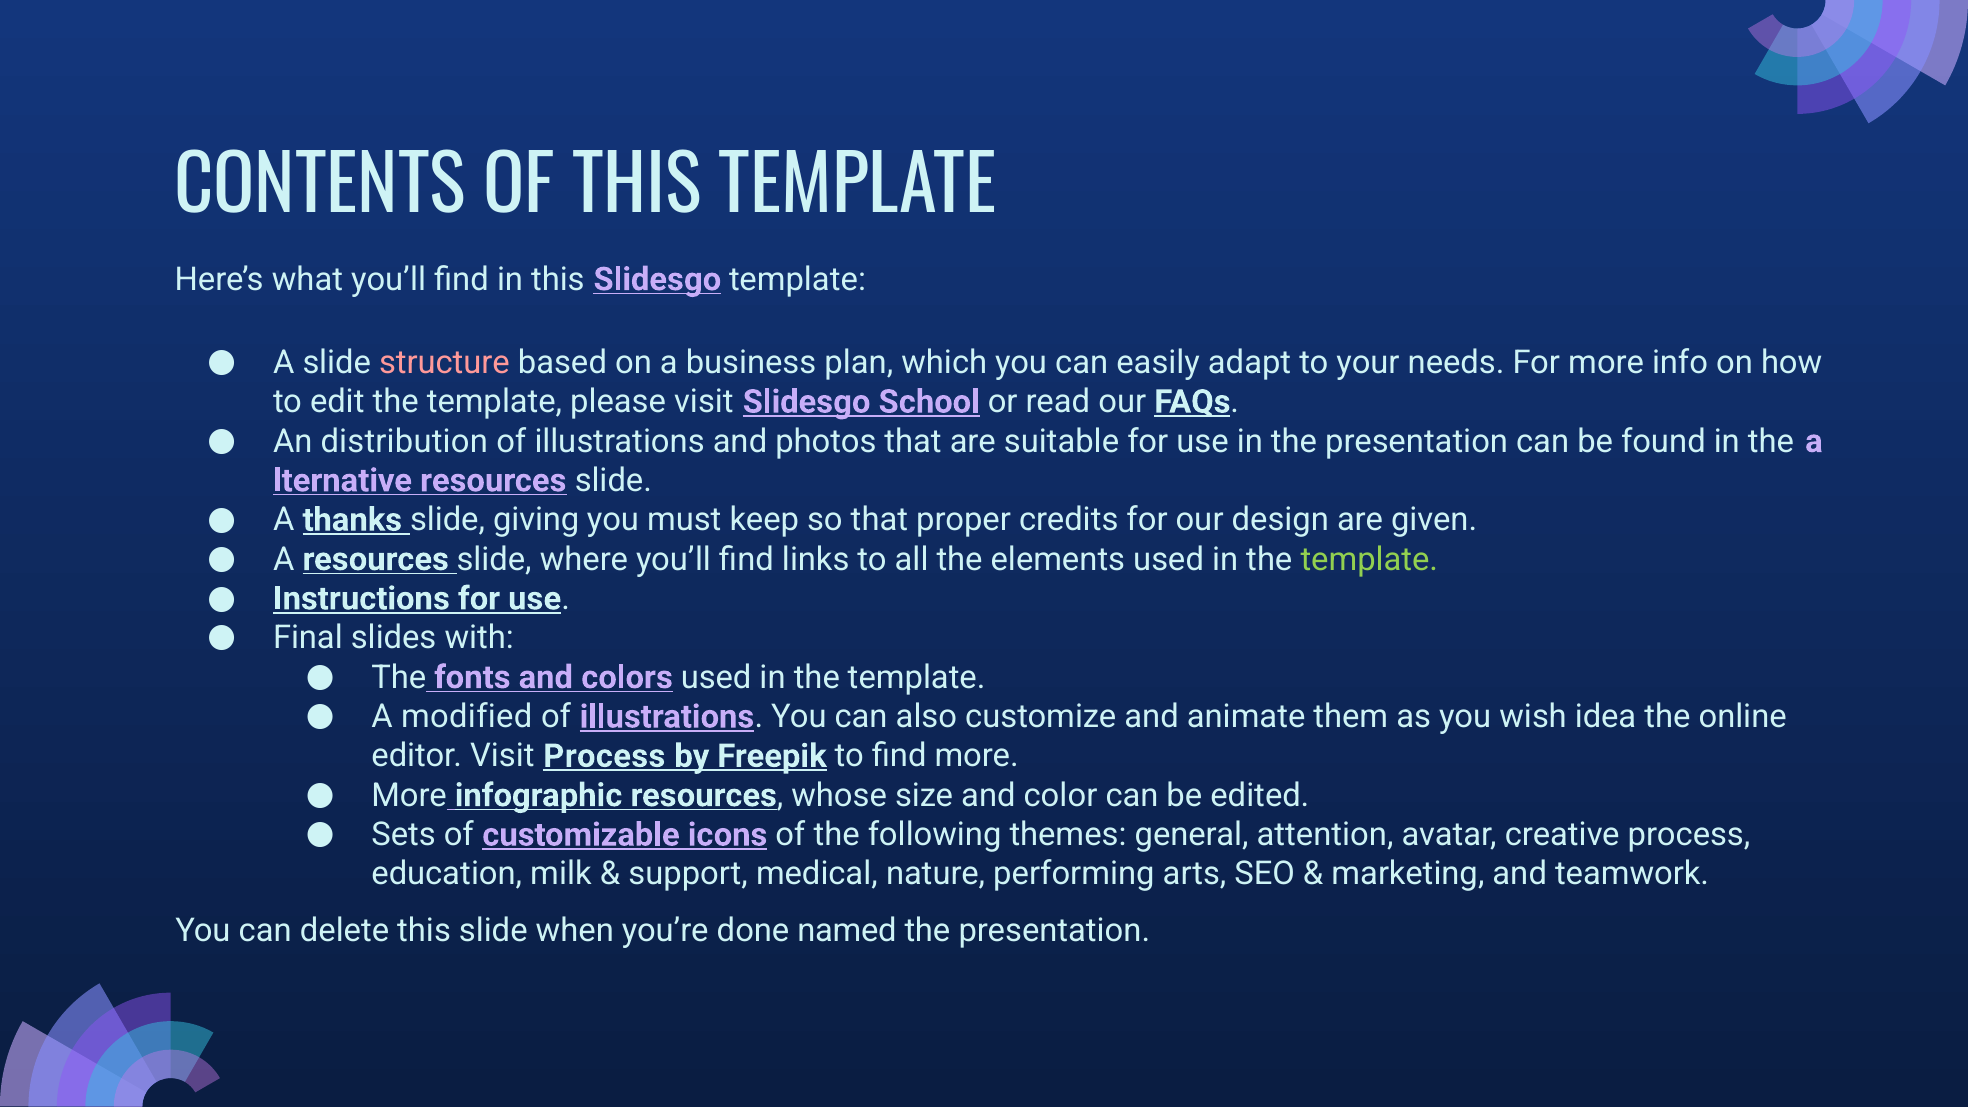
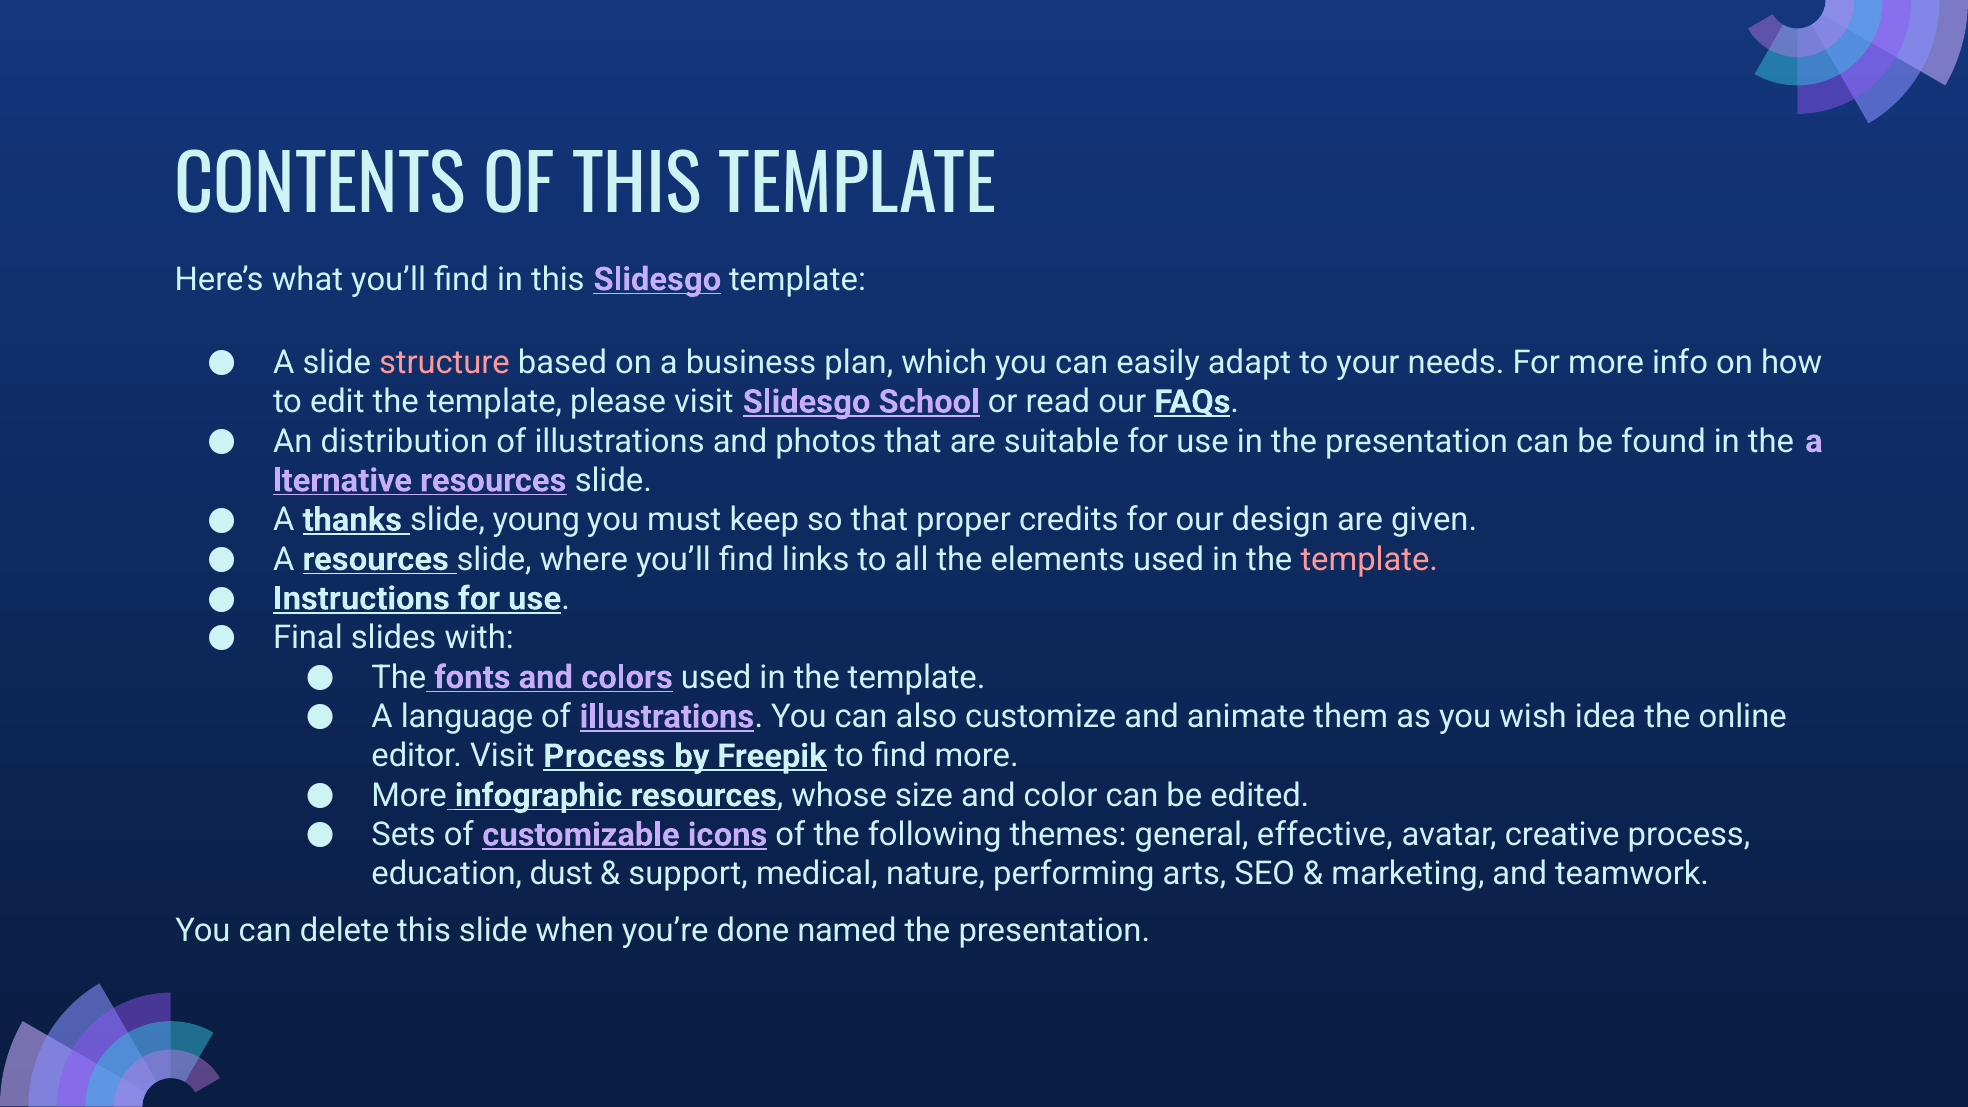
giving: giving -> young (536, 520)
template colour: light green -> pink (1369, 559)
modified: modified -> language (467, 717)
attention: attention -> effective (1325, 835)
milk: milk -> dust (561, 874)
